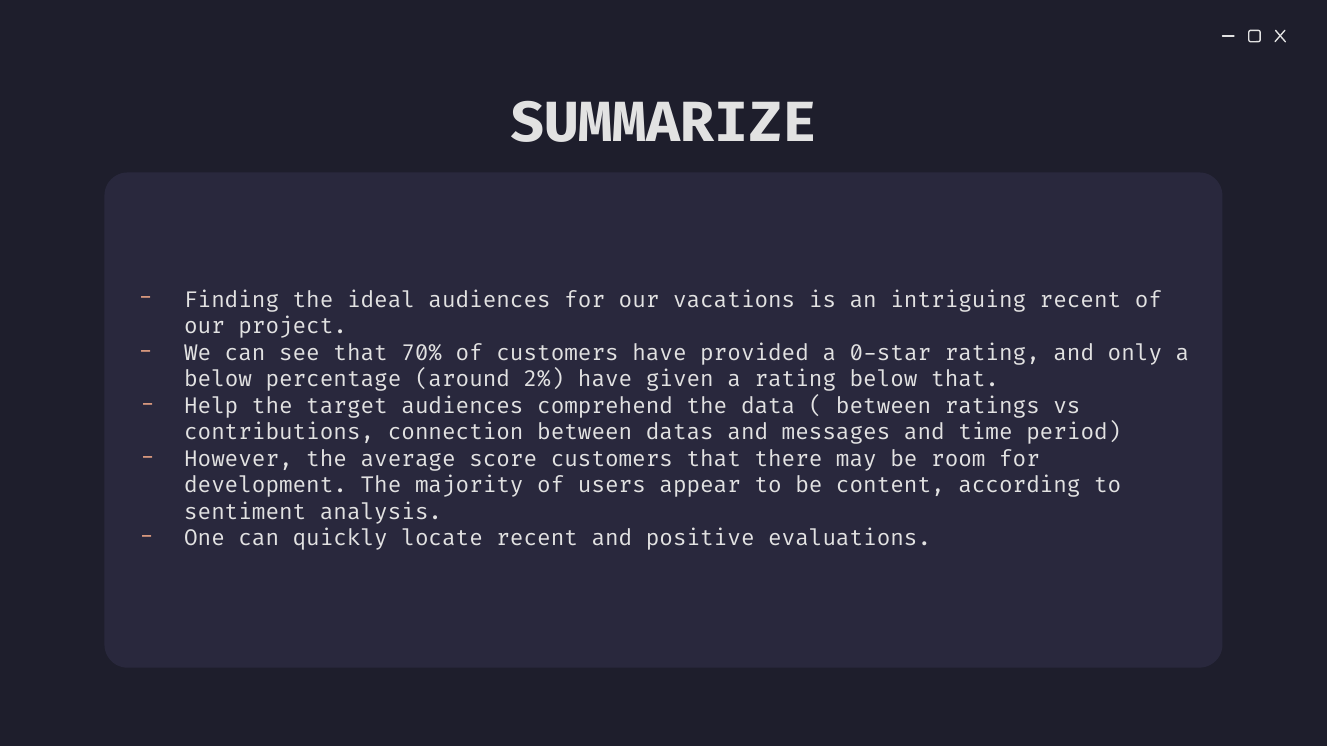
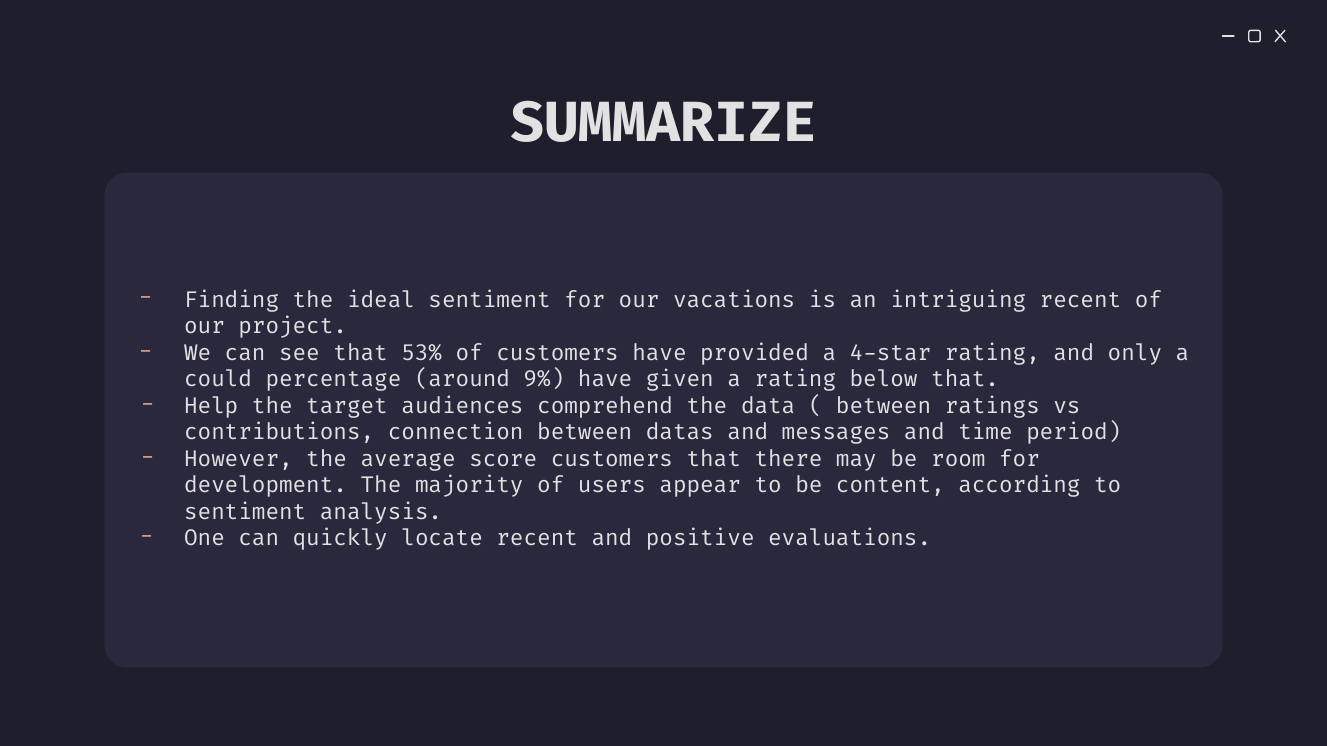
ideal audiences: audiences -> sentiment (490, 300)
70%: 70% -> 53% (422, 353)
0-star: 0-star -> 4-star (890, 353)
below: below -> could (218, 380)
2%: 2% -> 9% (544, 380)
